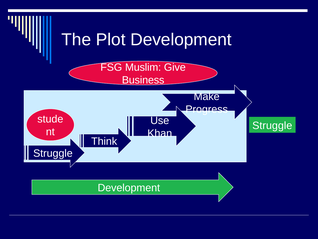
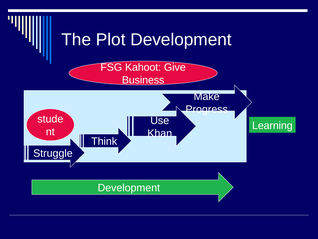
Muslim: Muslim -> Kahoot (143, 67)
Struggle: Struggle -> Learning (272, 125)
